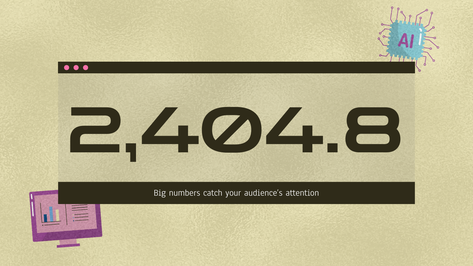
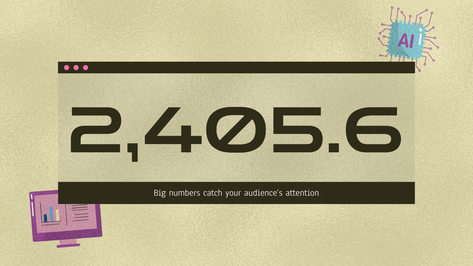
2,404.8: 2,404.8 -> 2,405.6 (236, 132)
